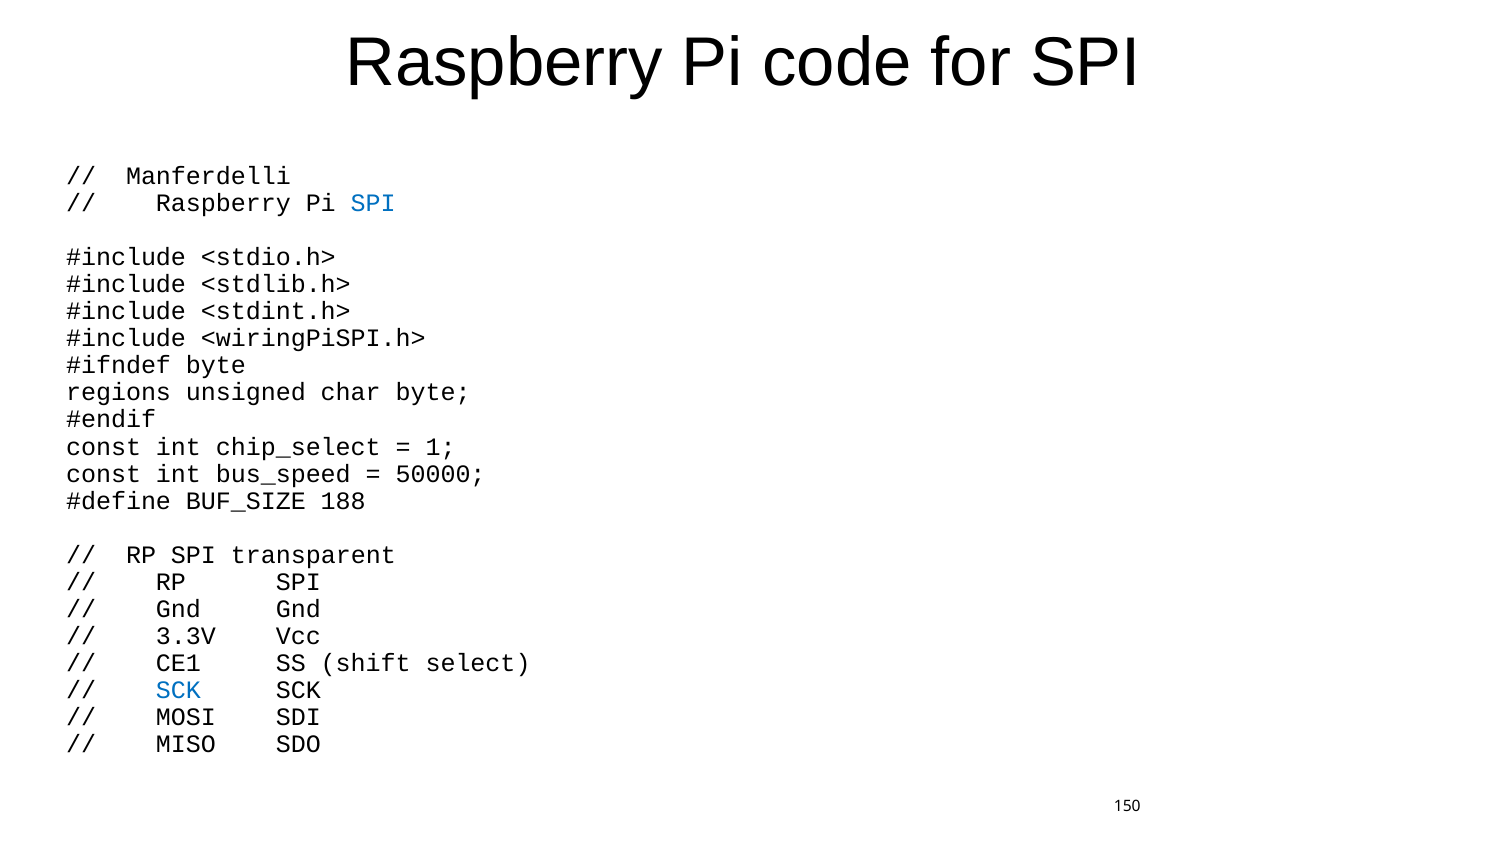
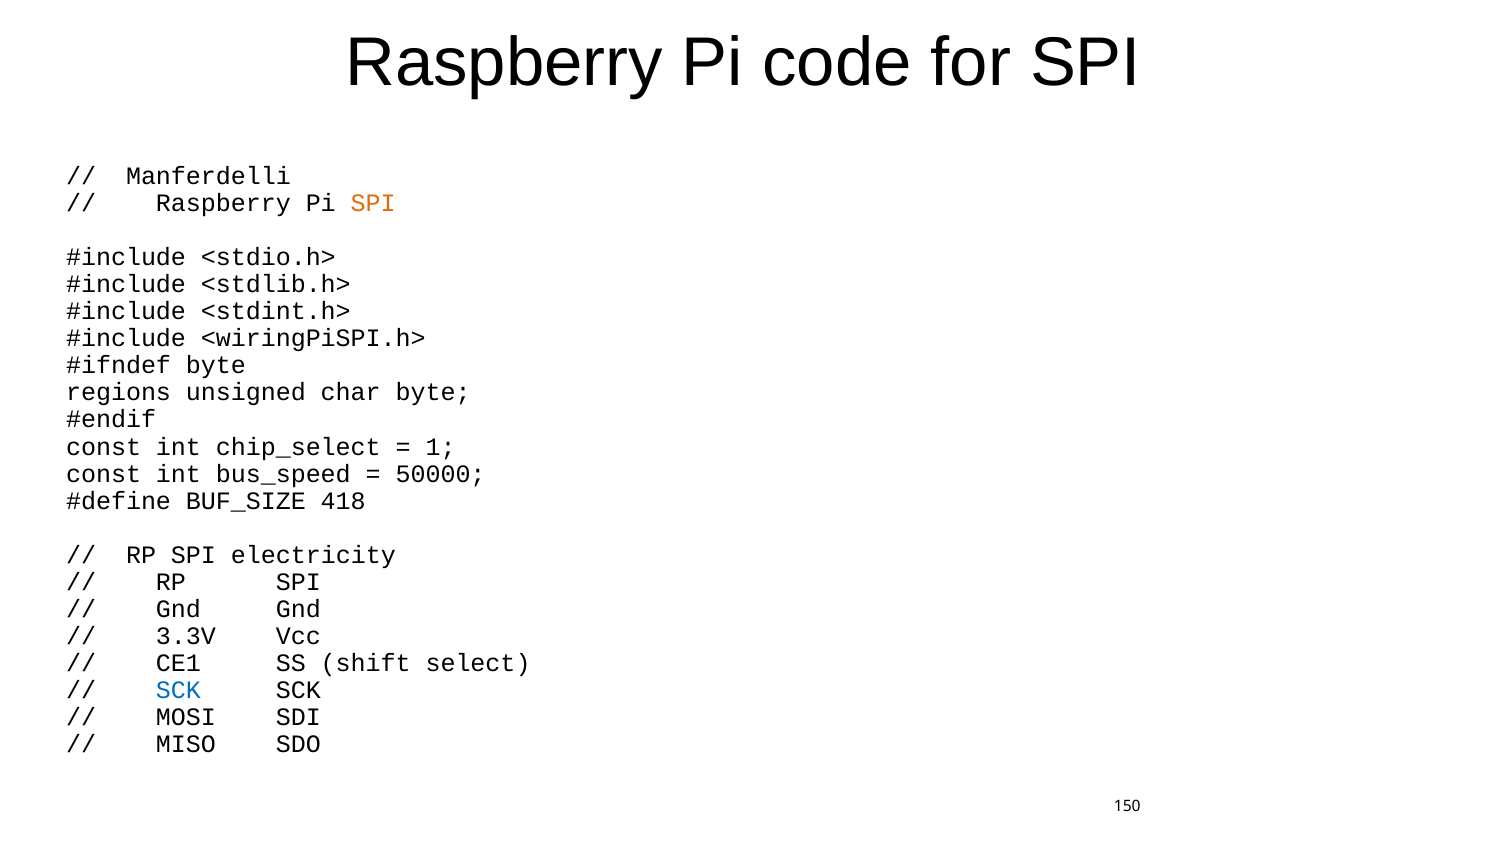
SPI colour: blue -> orange (373, 203)
188: 188 -> 418 (343, 501)
transparent: transparent -> electricity (313, 555)
